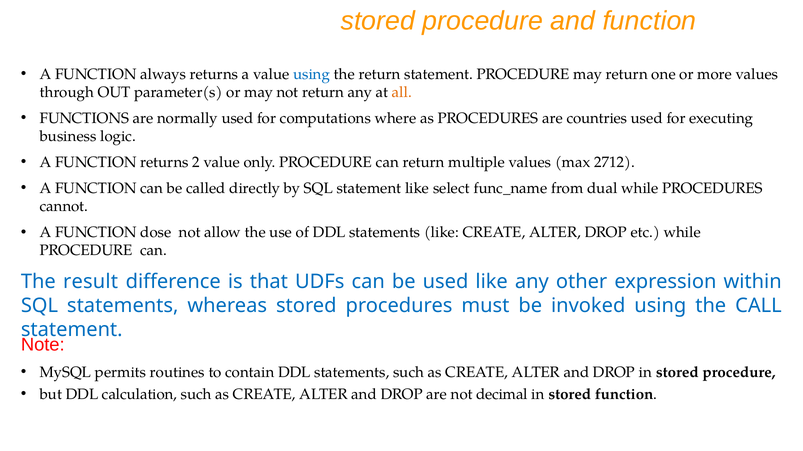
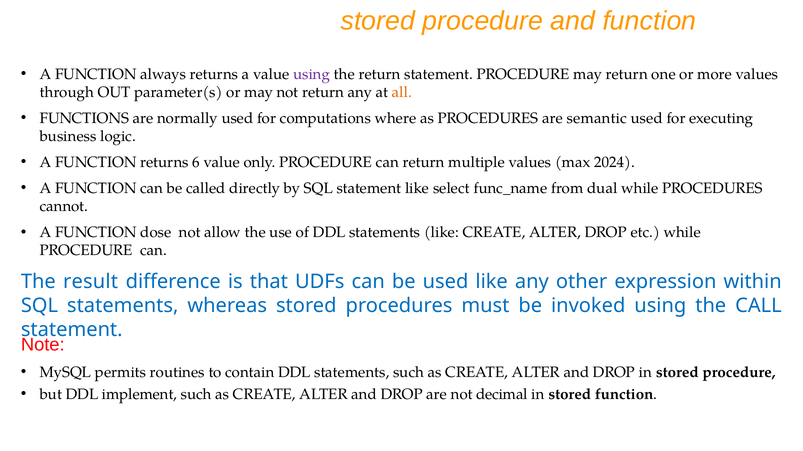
using colour: blue -> purple (312, 74)
countries: countries -> semantic (597, 118)
2: 2 -> 6 (196, 162)
2712: 2712 -> 2024 (615, 162)
calculation: calculation -> implement (140, 395)
